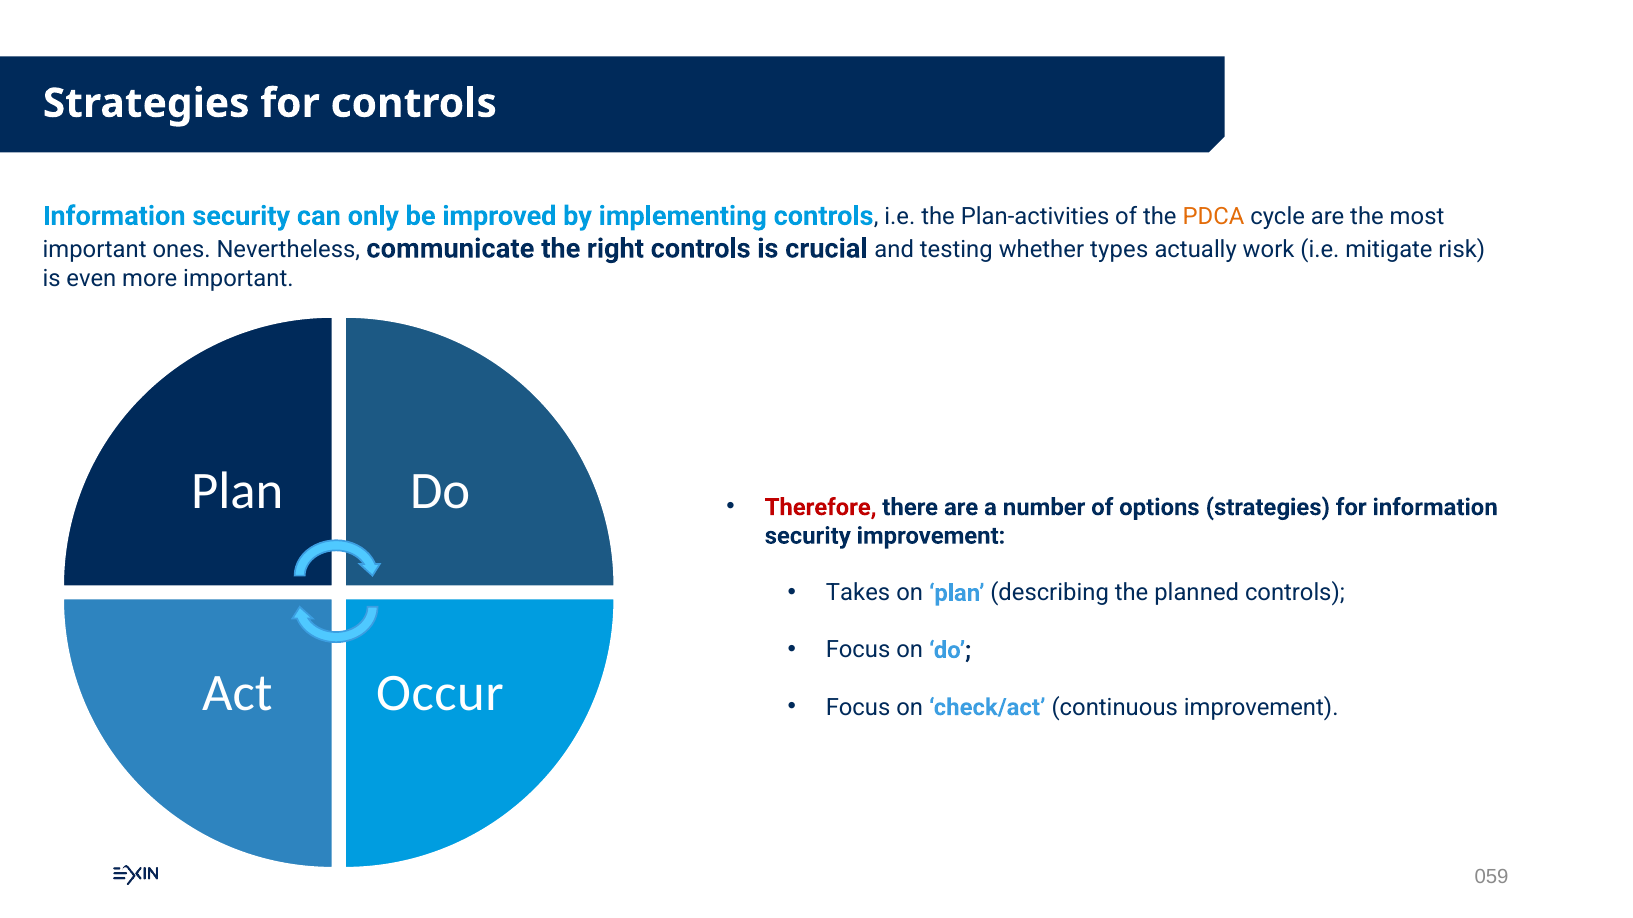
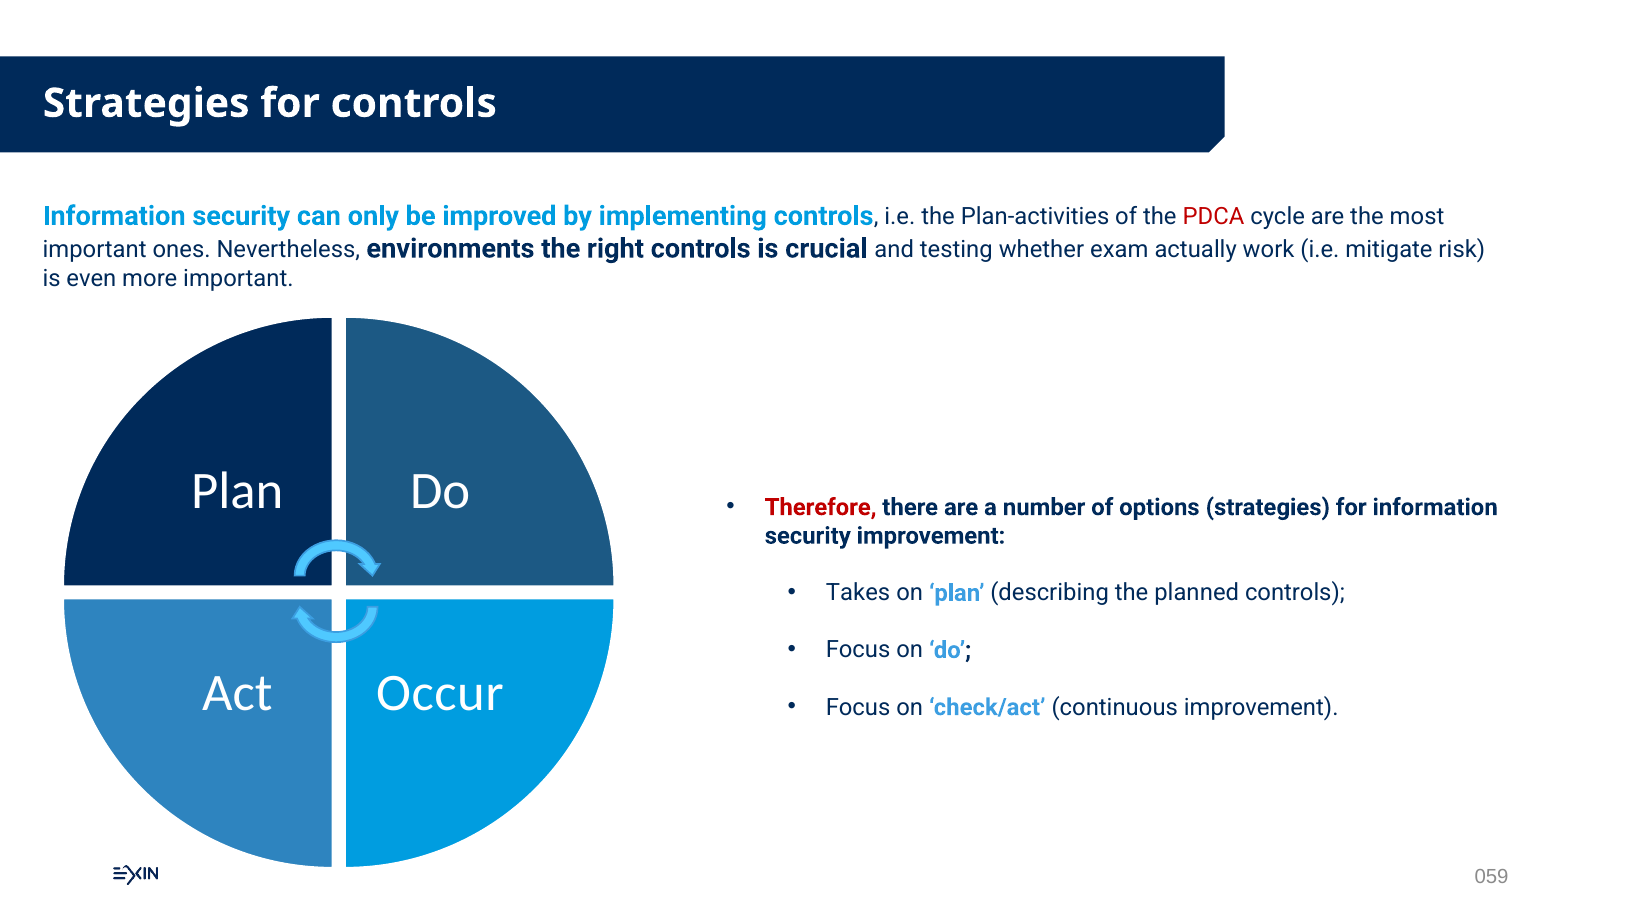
PDCA colour: orange -> red (1214, 217)
communicate: communicate -> environments (450, 249)
types: types -> exam (1119, 250)
